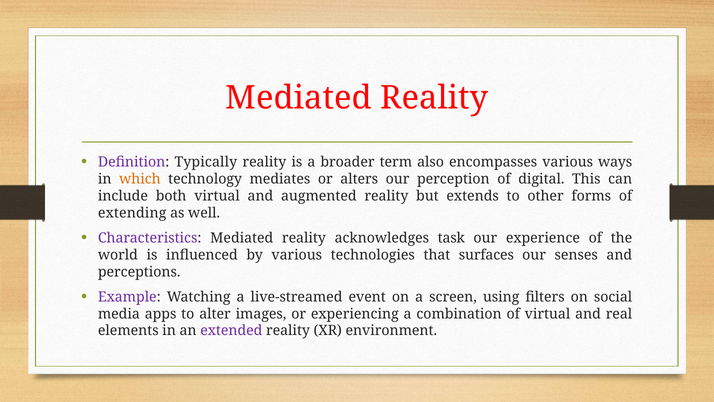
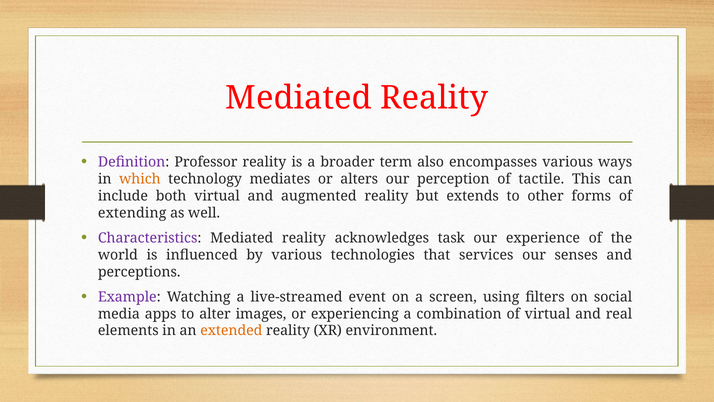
Typically: Typically -> Professor (206, 162)
digital: digital -> tactile (541, 179)
surfaces: surfaces -> services (486, 255)
extended colour: purple -> orange (231, 331)
